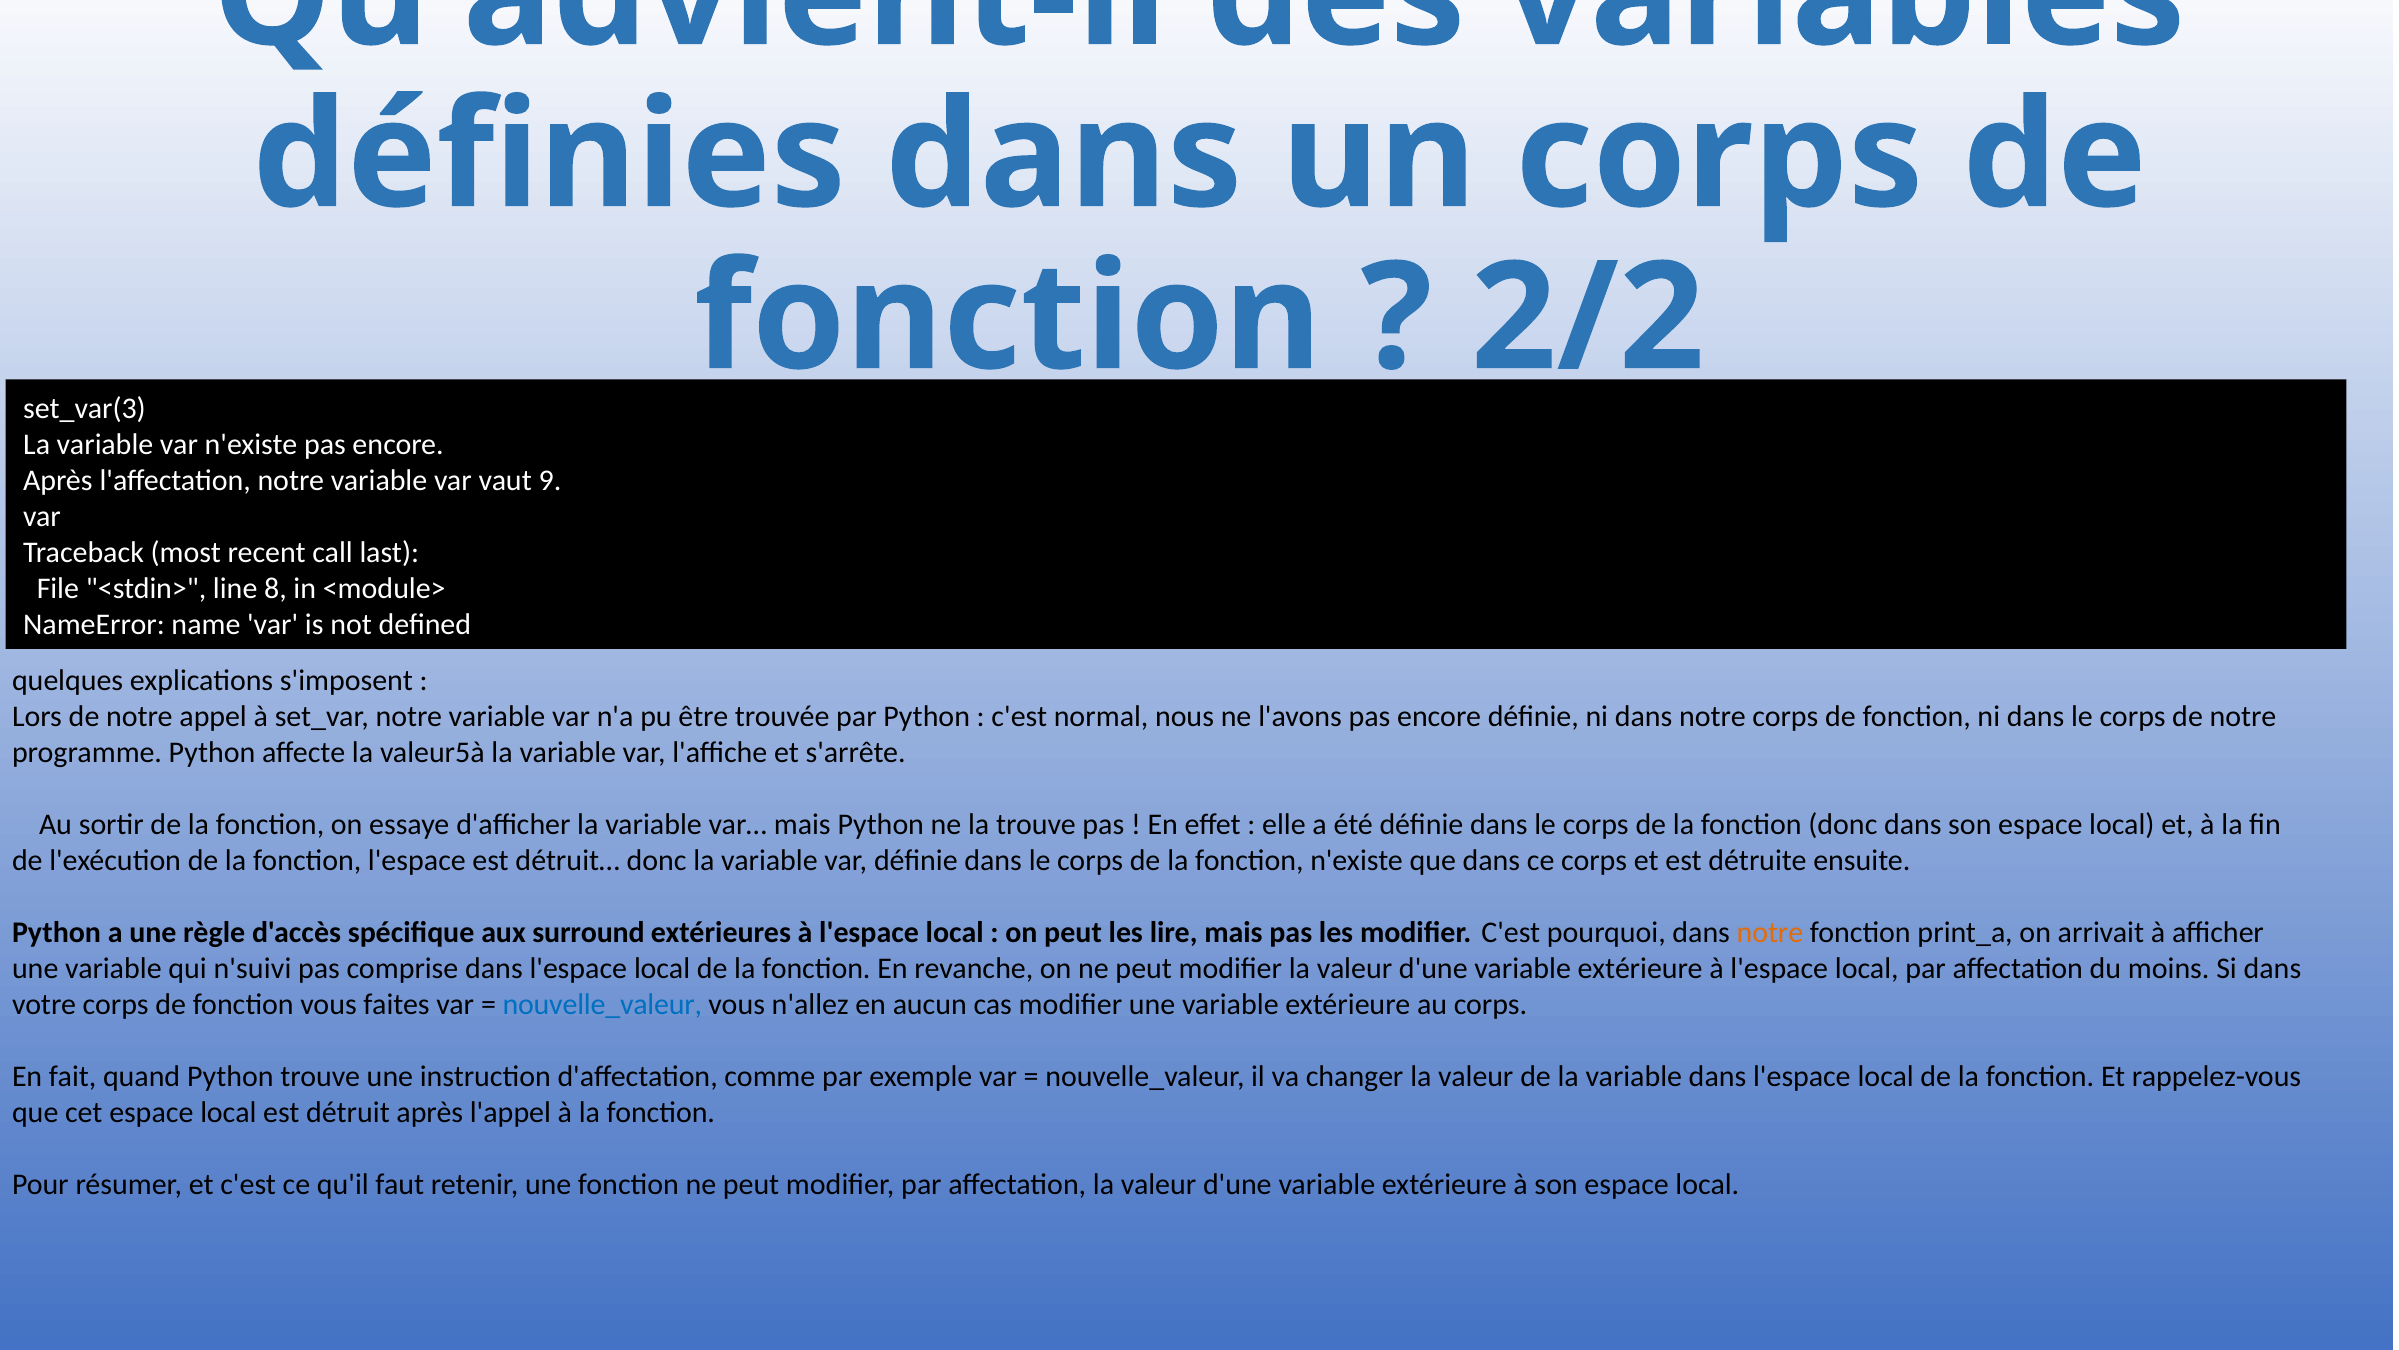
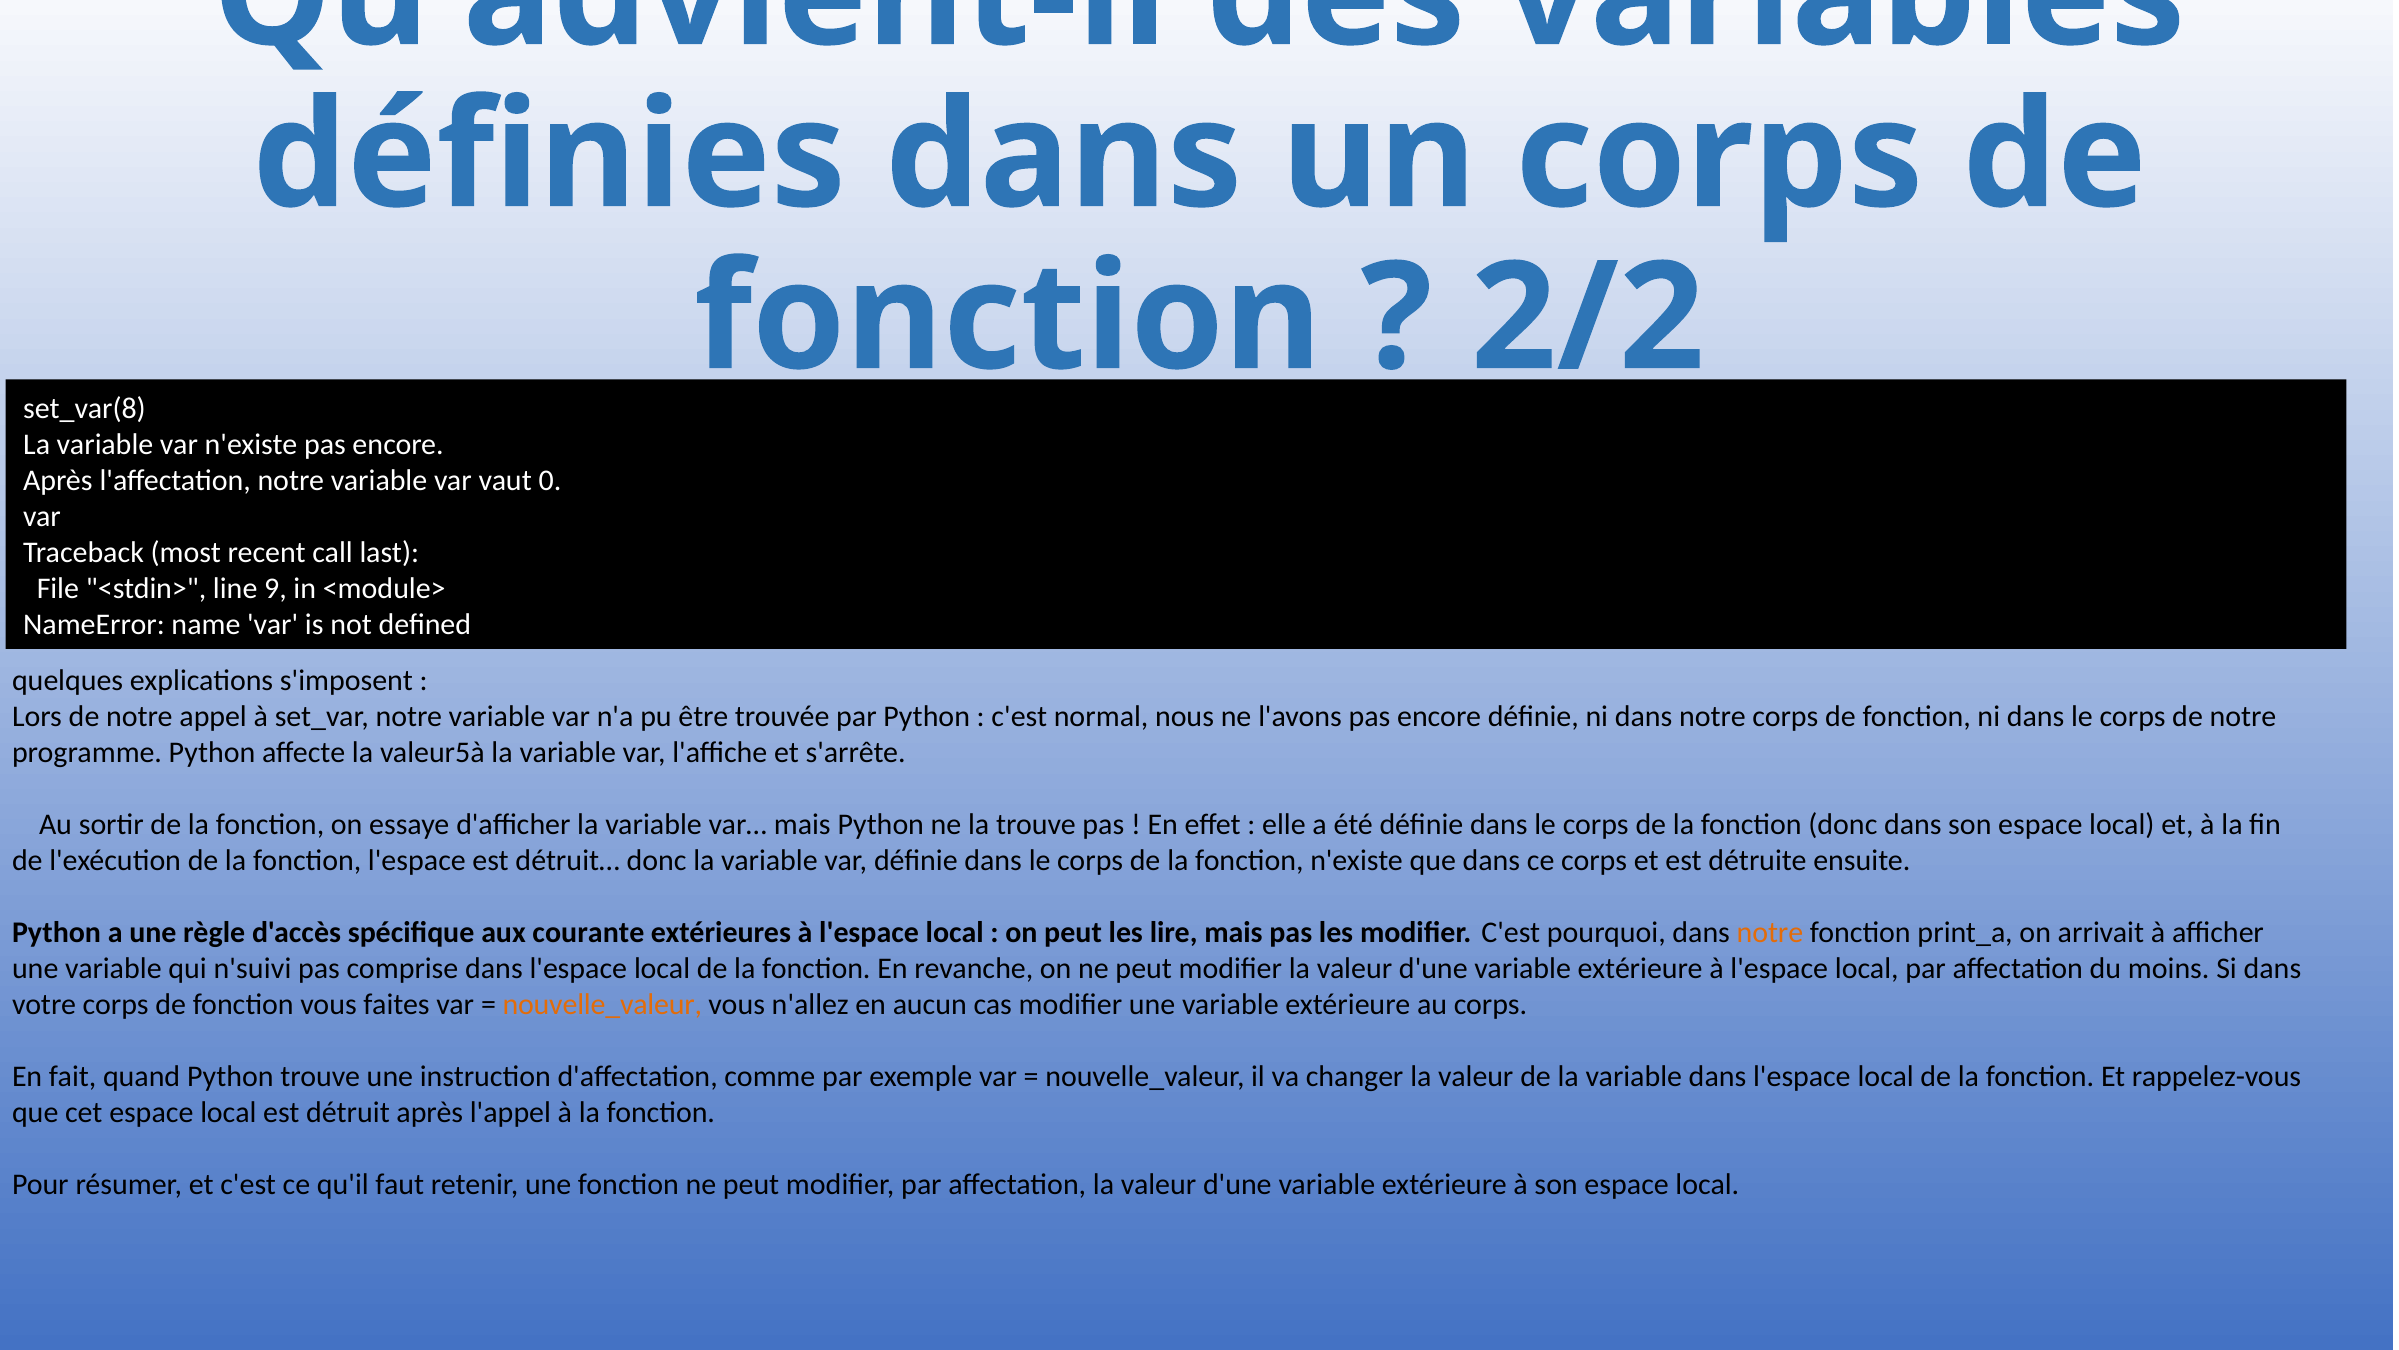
set_var(3: set_var(3 -> set_var(8 (85, 408)
9: 9 -> 0 (550, 480)
8: 8 -> 9 (275, 588)
surround: surround -> courante (588, 932)
nouvelle_valeur colour: blue -> orange (602, 1004)
